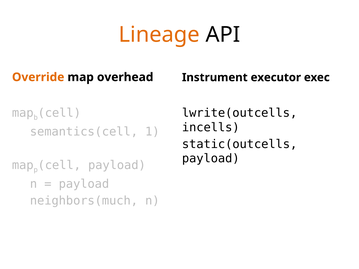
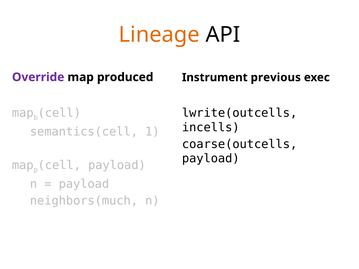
Override colour: orange -> purple (38, 77)
overhead: overhead -> produced (125, 77)
executor: executor -> previous (276, 78)
static(outcells: static(outcells -> coarse(outcells (240, 144)
